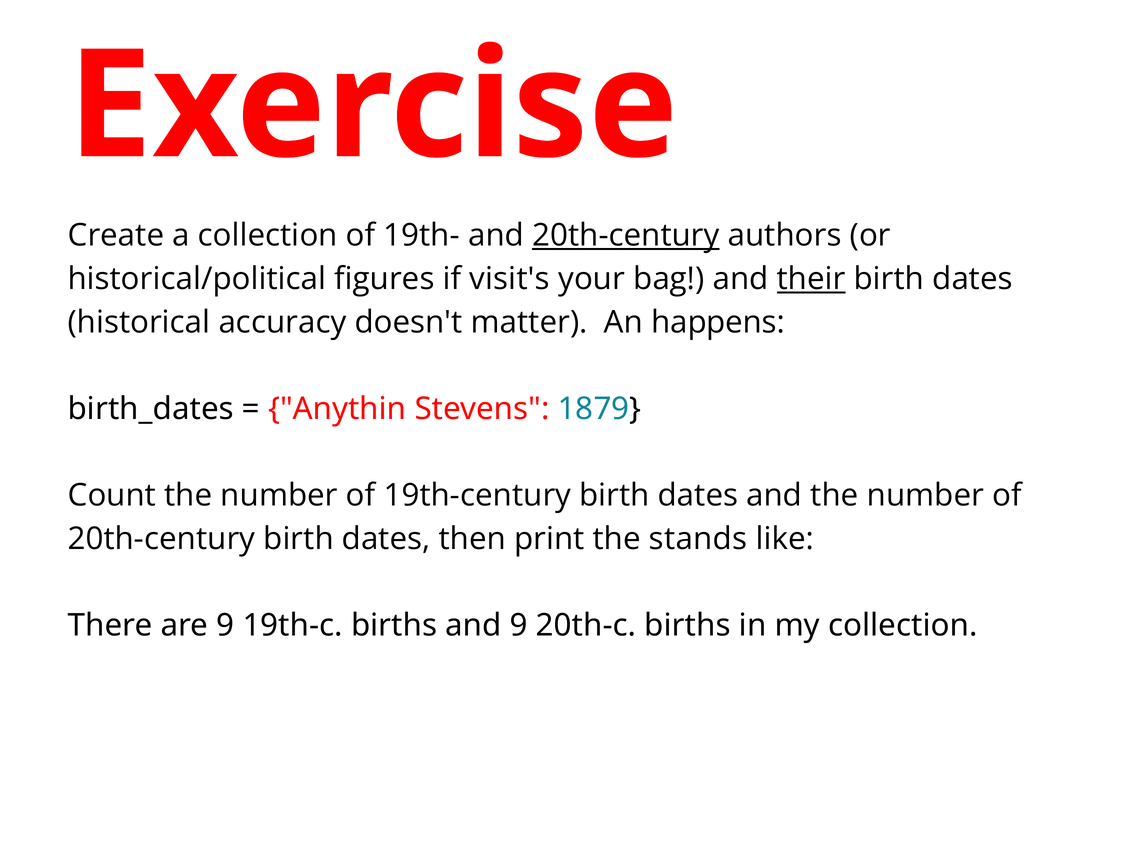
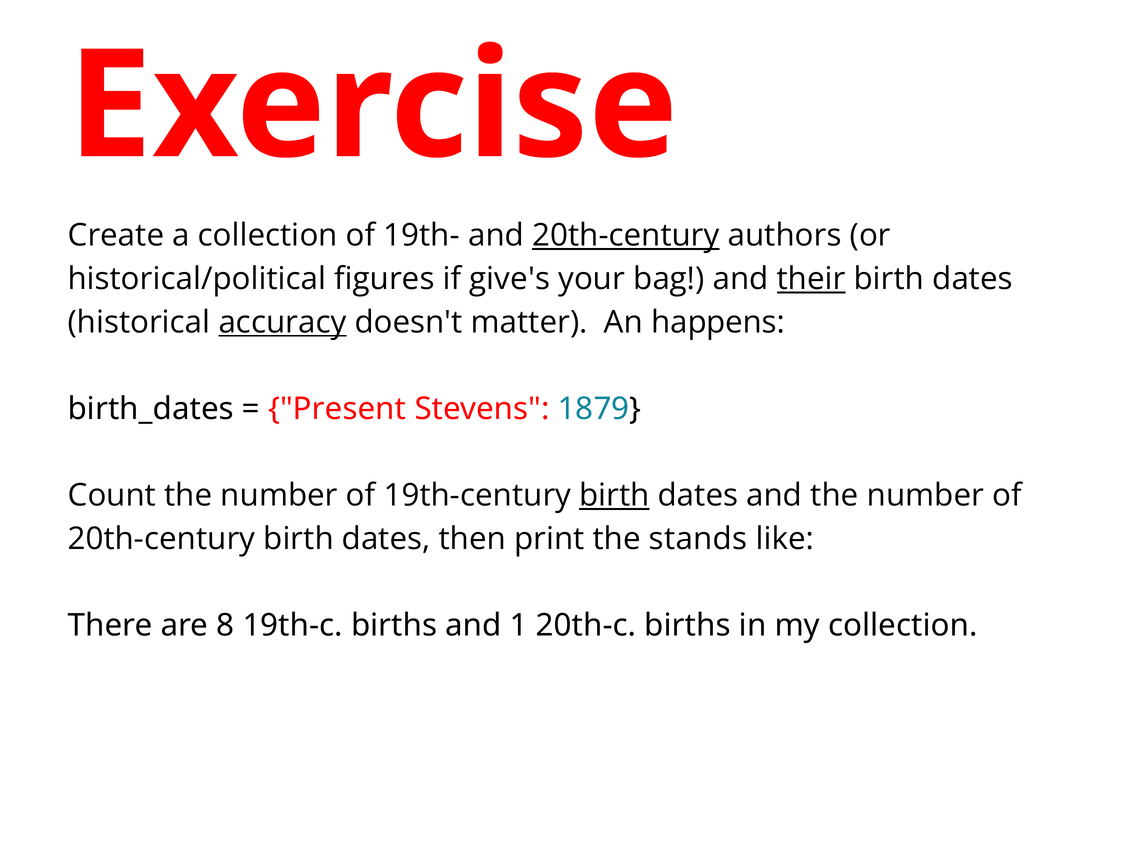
visit's: visit's -> give's (510, 279)
accuracy underline: none -> present (282, 322)
Anythin: Anythin -> Present (337, 409)
birth underline: none -> present (614, 495)
are 9: 9 -> 8 (225, 625)
and 9: 9 -> 1 (519, 625)
